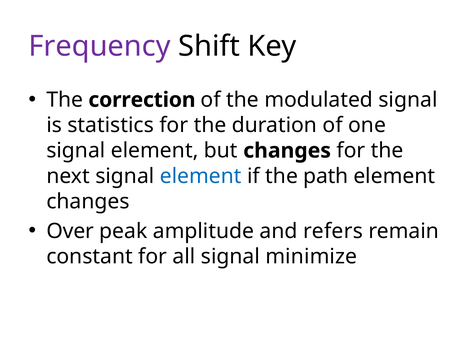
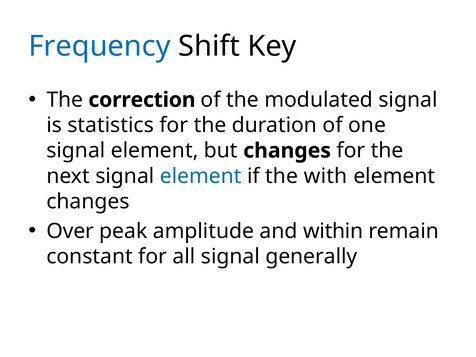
Frequency colour: purple -> blue (100, 46)
path: path -> with (326, 176)
refers: refers -> within (333, 231)
minimize: minimize -> generally (311, 256)
